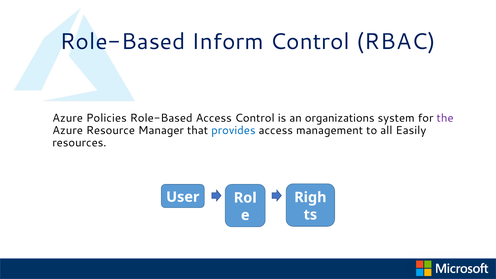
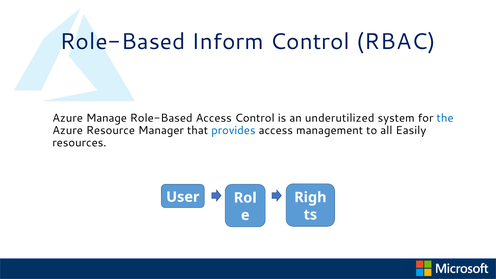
Policies: Policies -> Manage (106, 118)
organizations: organizations -> underutilized (340, 118)
the colour: purple -> blue (445, 118)
